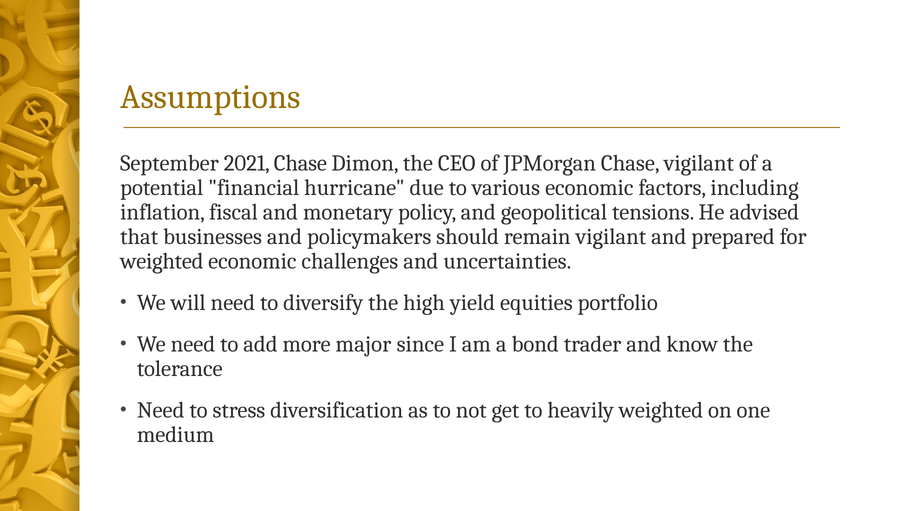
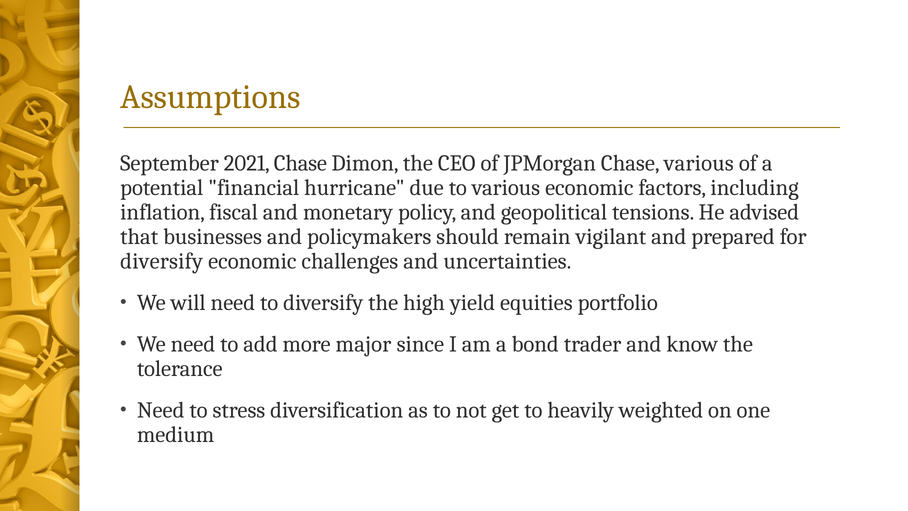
Chase vigilant: vigilant -> various (699, 163)
weighted: weighted -> diversify (162, 261)
